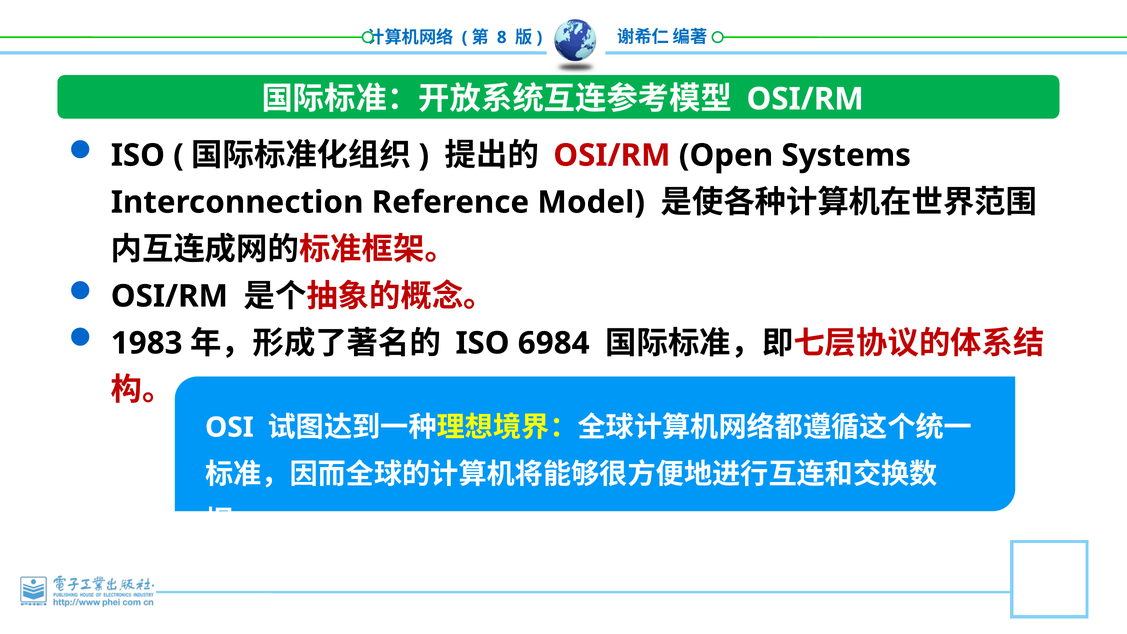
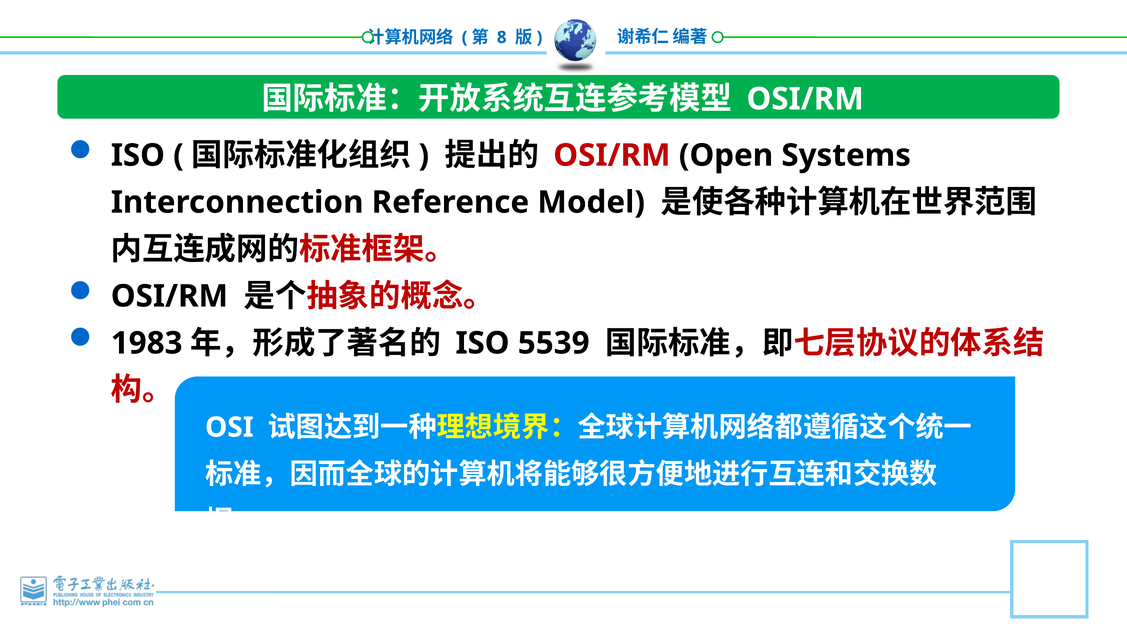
6984: 6984 -> 5539 (554, 343)
